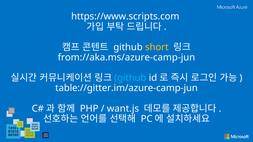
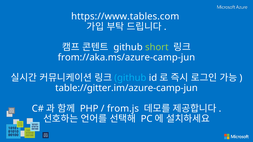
https://www.scripts.com: https://www.scripts.com -> https://www.tables.com (125, 16)
short colour: yellow -> light green (157, 47)
want.js: want.js -> from.js (123, 109)
